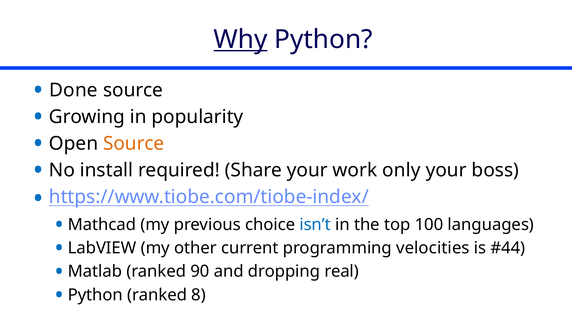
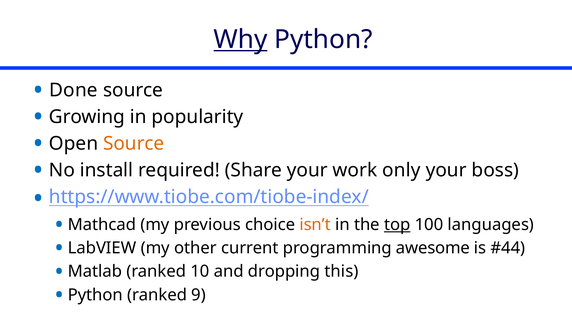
isn’t colour: blue -> orange (315, 225)
top underline: none -> present (397, 225)
velocities: velocities -> awesome (433, 248)
90: 90 -> 10 (200, 271)
real: real -> this (341, 271)
8: 8 -> 9 (199, 295)
